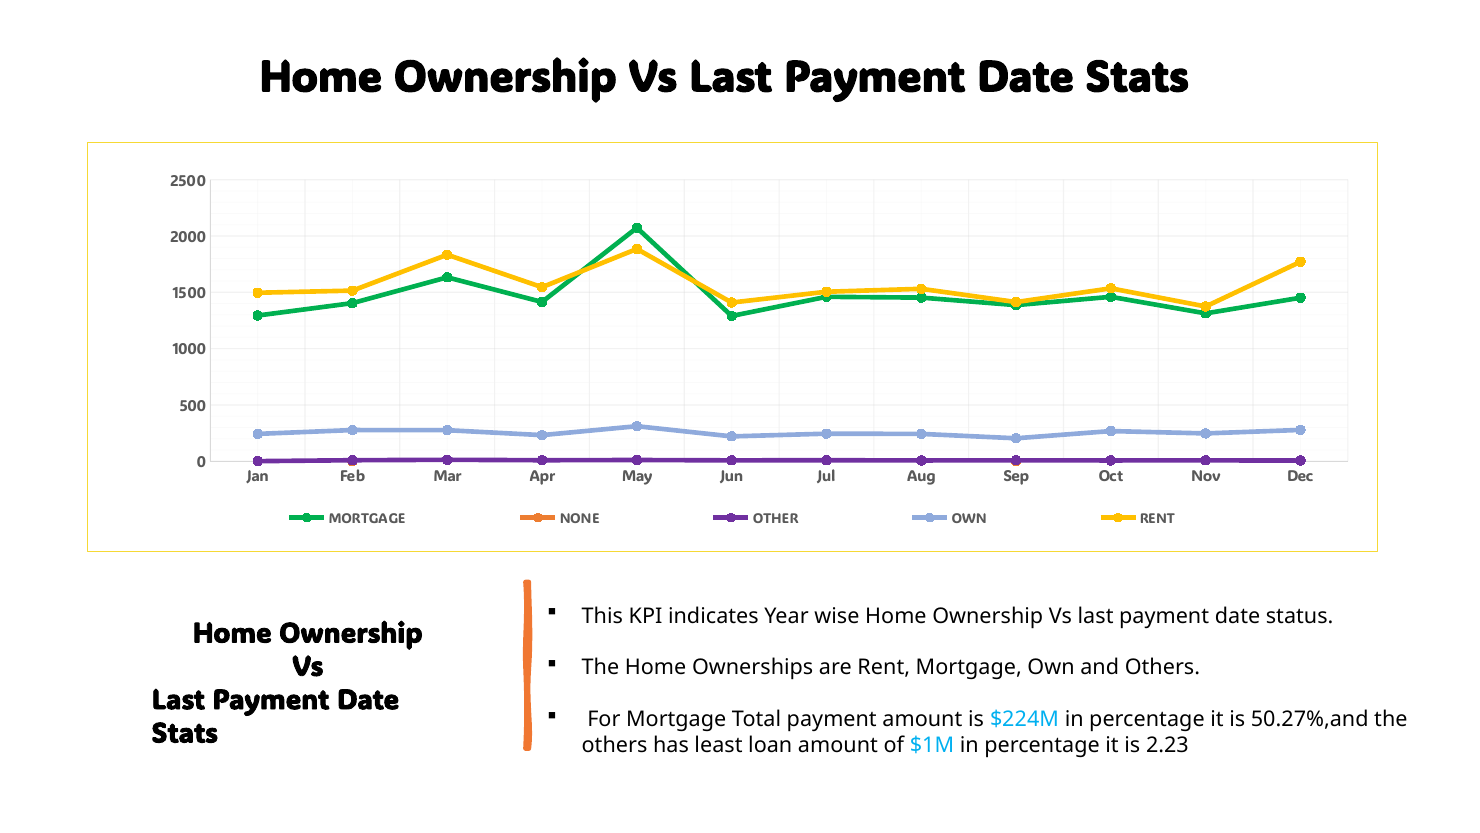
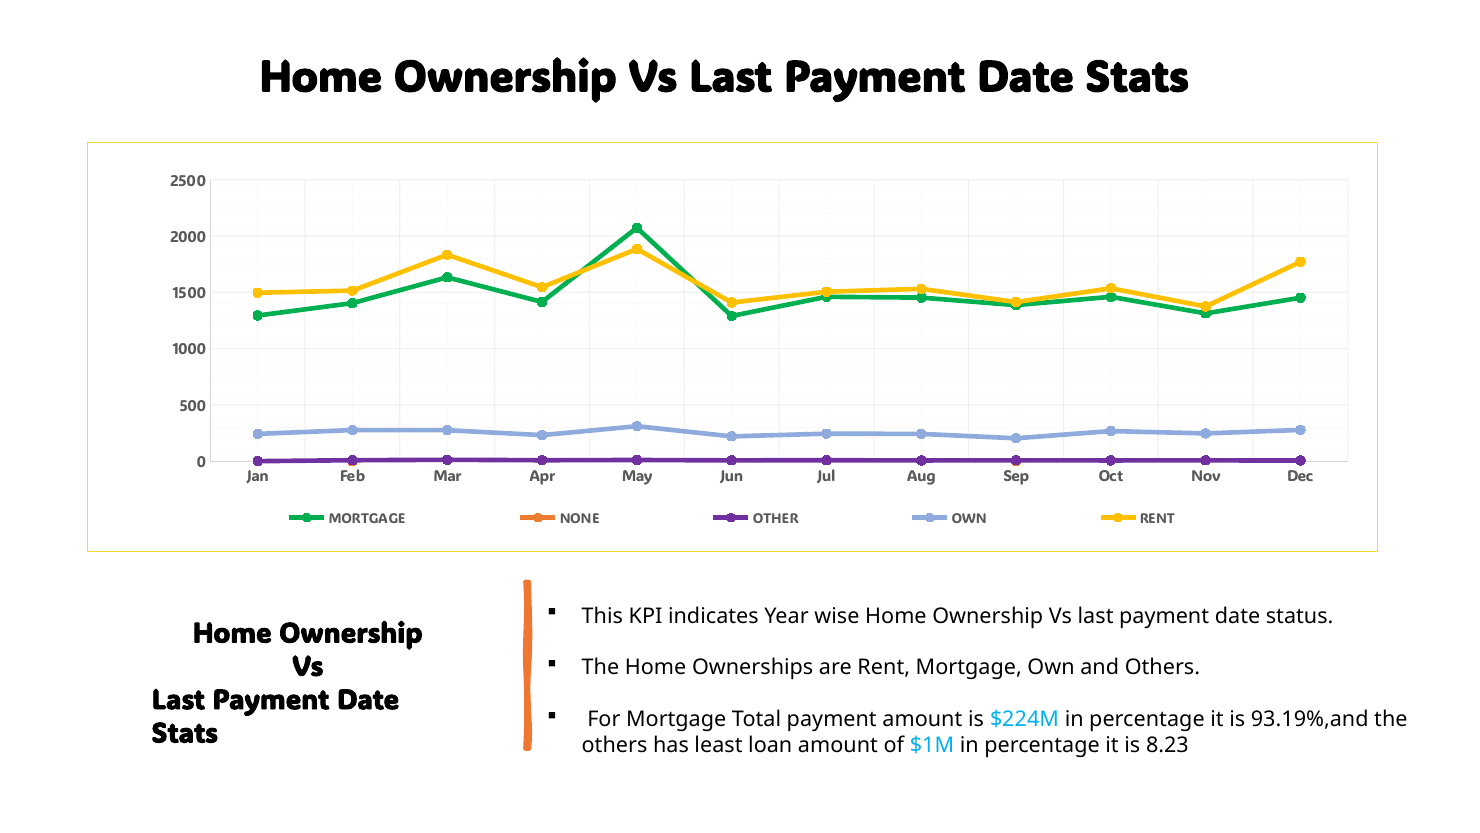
50.27%,and: 50.27%,and -> 93.19%,and (1310, 719)
2.23: 2.23 -> 8.23 (1167, 745)
